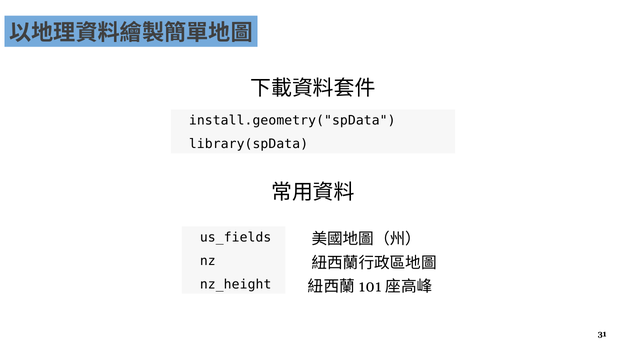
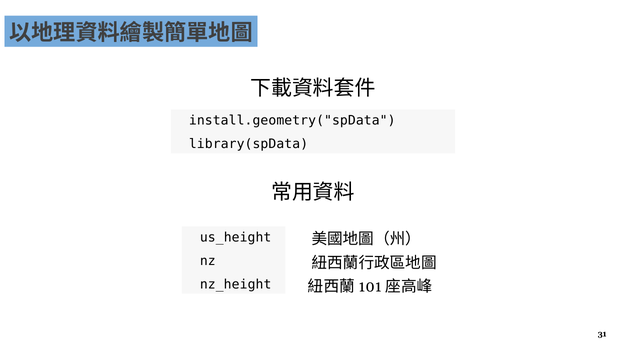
us_fields: us_fields -> us_height (236, 238)
